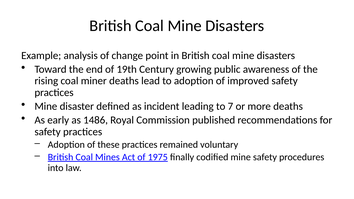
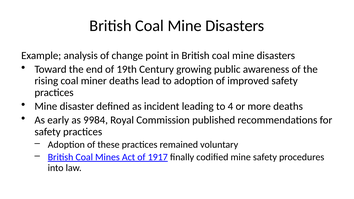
7: 7 -> 4 (230, 106)
1486: 1486 -> 9984 (96, 120)
1975: 1975 -> 1917 (158, 157)
